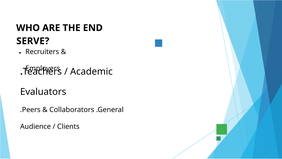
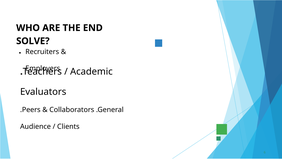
SERVE: SERVE -> SOLVE (33, 41)
